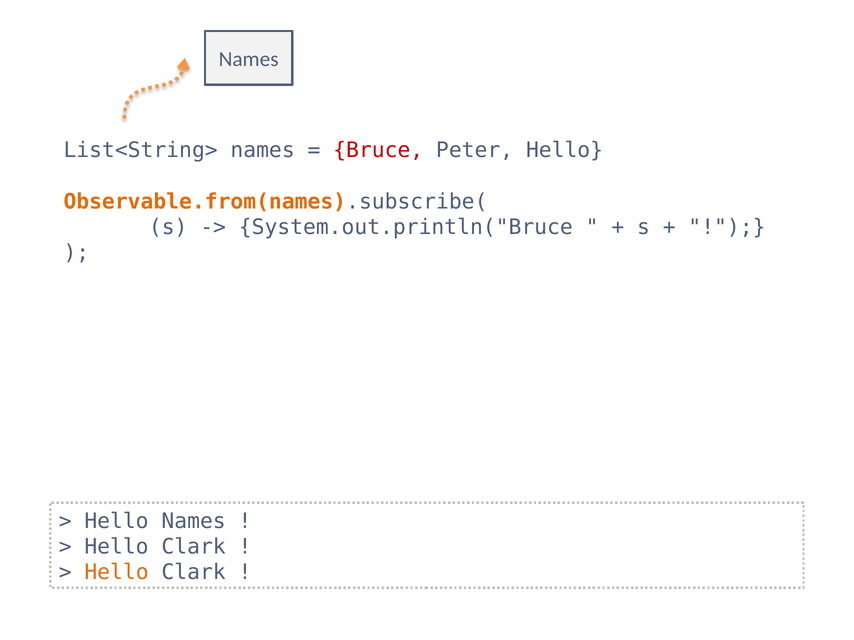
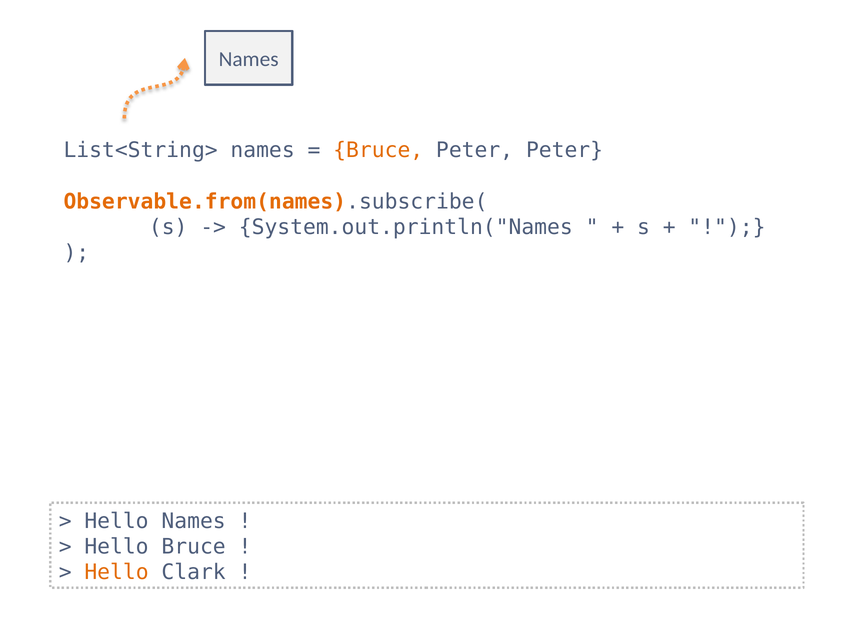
Bruce colour: red -> orange (378, 150)
Peter Hello: Hello -> Peter (565, 150)
System.out.println("Bruce: System.out.println("Bruce -> System.out.println("Names (406, 227)
Clark: Clark -> Bruce (194, 547)
